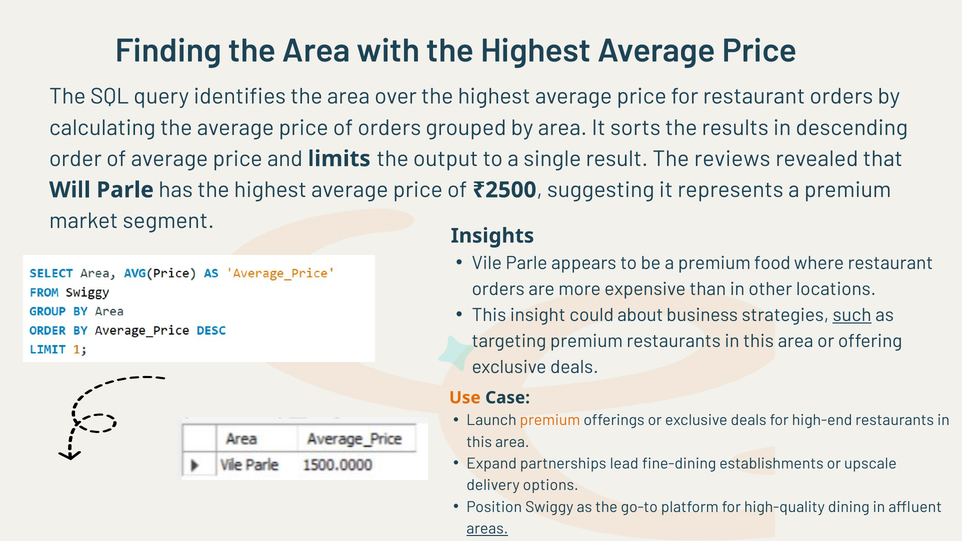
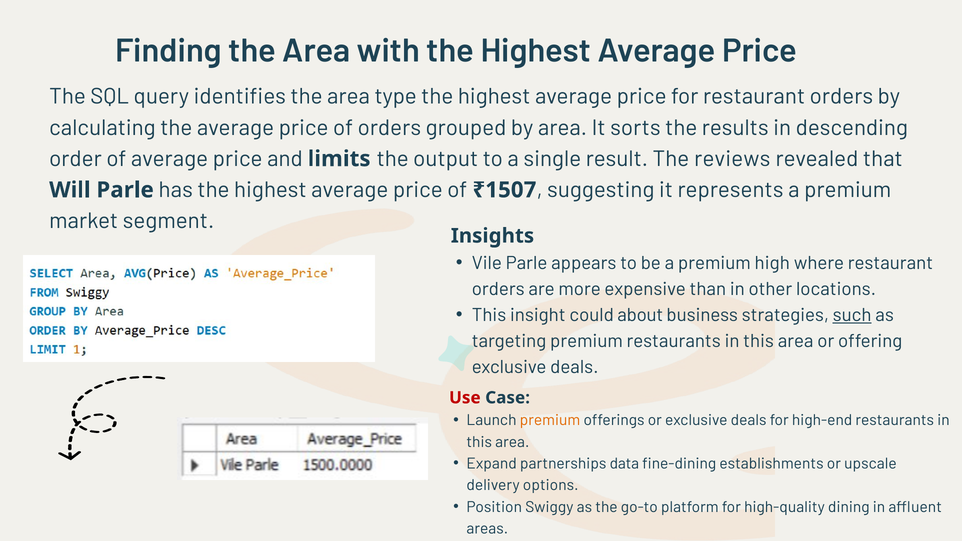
over: over -> type (396, 97)
₹2500: ₹2500 -> ₹1507 (504, 190)
food: food -> high (772, 263)
Use colour: orange -> red (465, 398)
lead: lead -> data (624, 464)
areas underline: present -> none (487, 529)
